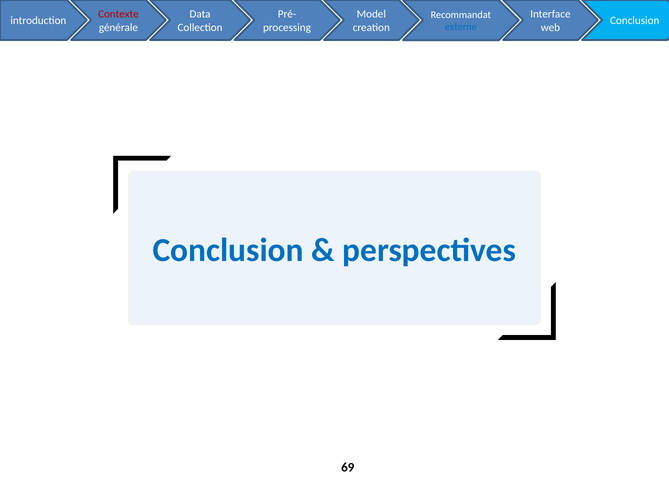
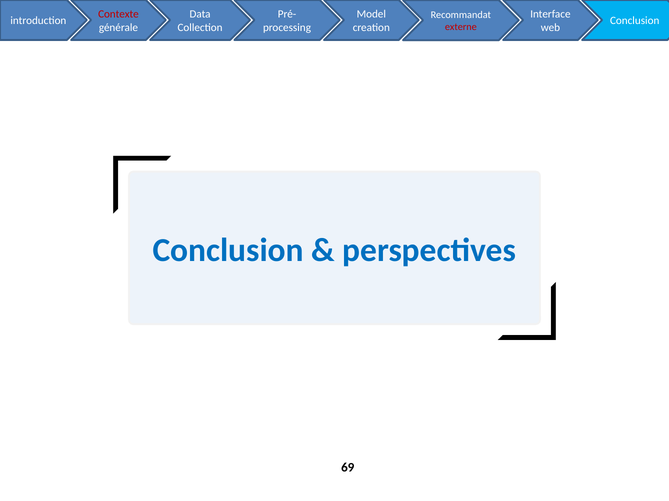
externe colour: blue -> red (461, 27)
